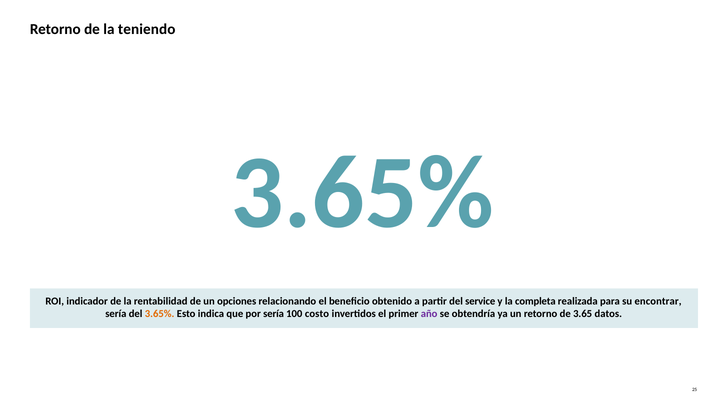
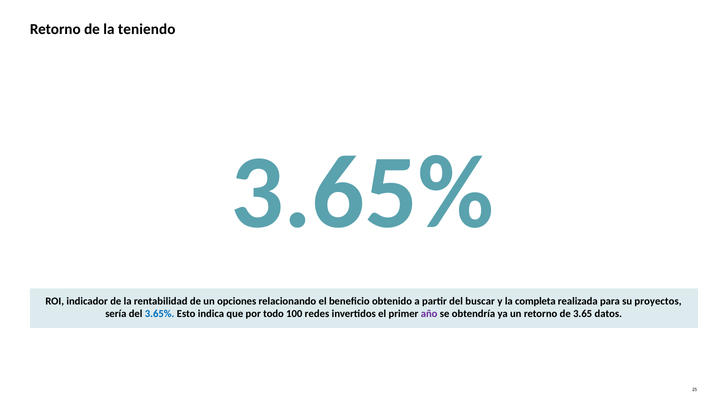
service: service -> buscar (480, 301)
encontrar: encontrar -> proyectos (658, 301)
3.65% colour: orange -> blue (160, 314)
por sería: sería -> todo (274, 314)
costo: costo -> redes (317, 314)
